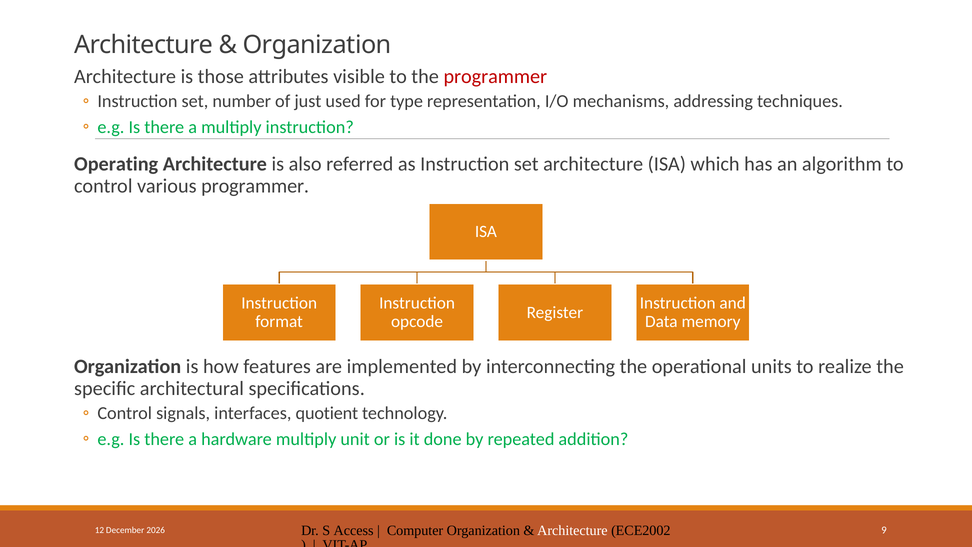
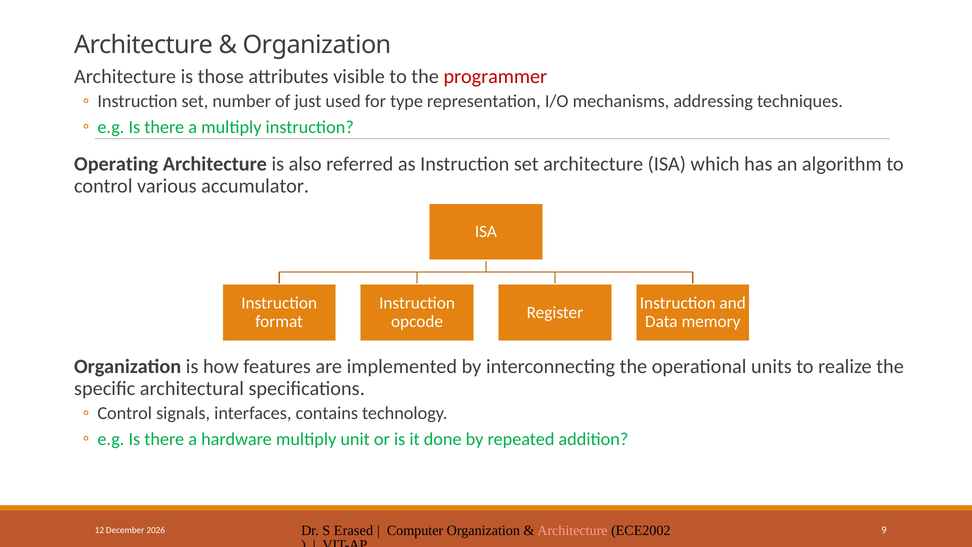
various programmer: programmer -> accumulator (255, 186)
quotient: quotient -> contains (327, 413)
Access: Access -> Erased (353, 530)
Architecture colour: white -> pink (572, 530)
